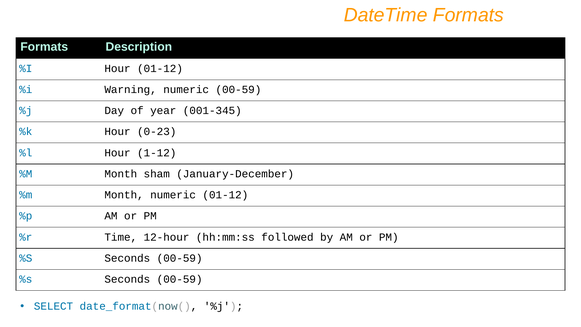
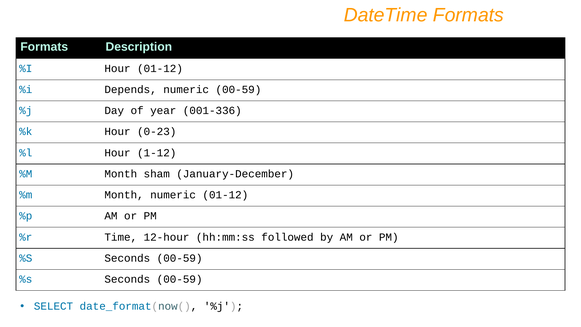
Warning: Warning -> Depends (131, 89)
001-345: 001-345 -> 001-336 (212, 111)
